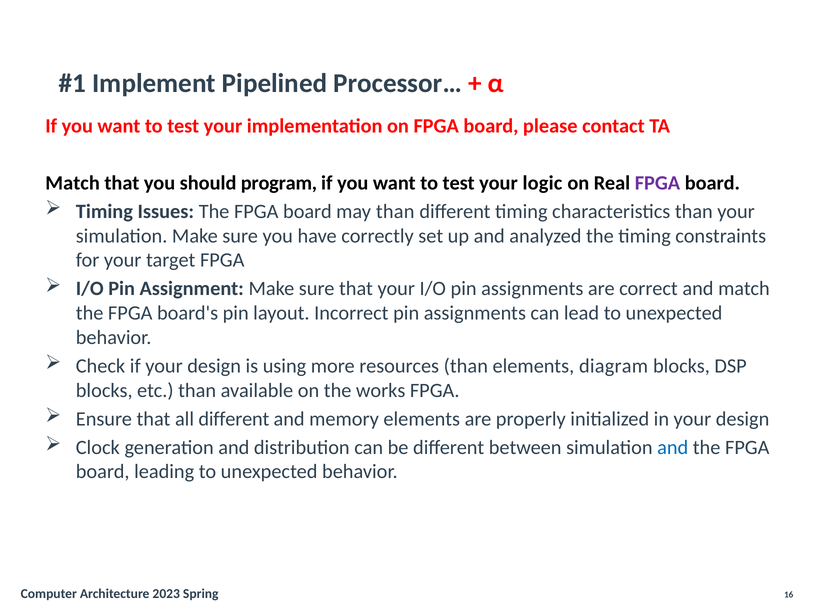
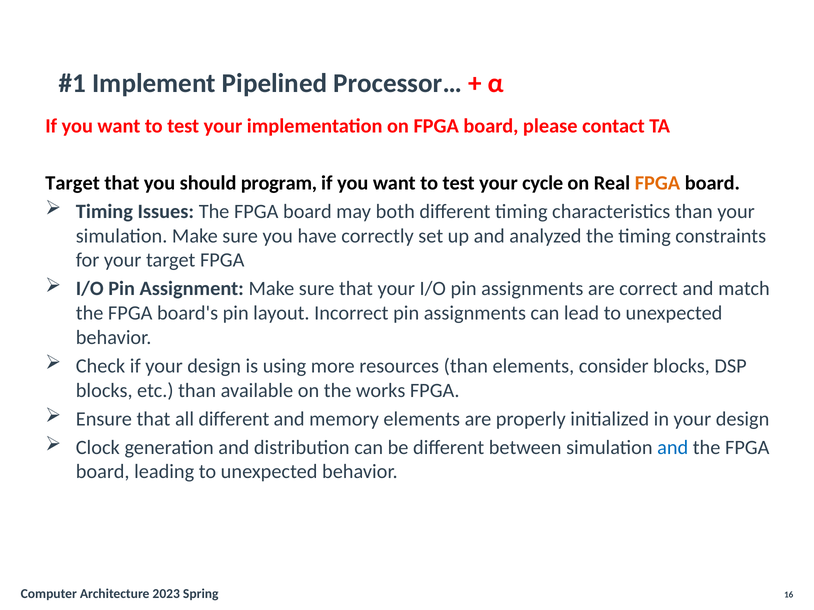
Match: Match -> Target (73, 183)
logic: logic -> cycle (543, 183)
FPGA colour: purple -> orange (657, 183)
may than: than -> both (395, 212)
diagram: diagram -> consider (614, 366)
